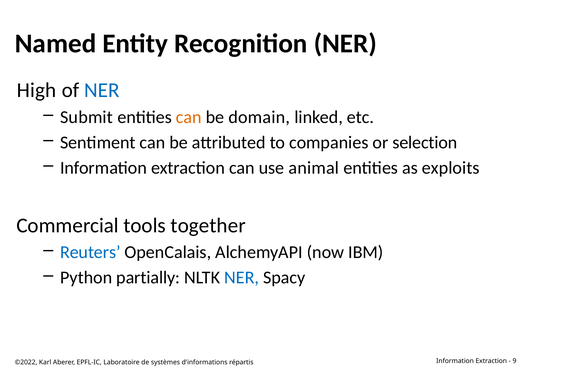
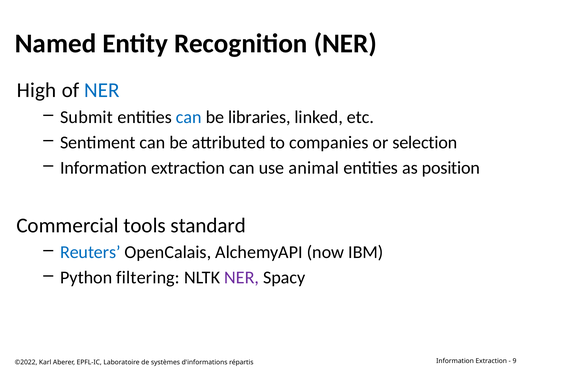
can colour: orange -> blue (189, 117)
domain: domain -> libraries (259, 117)
exploits: exploits -> position (451, 168)
together: together -> standard (208, 225)
partially: partially -> filtering (148, 278)
NER colour: blue -> purple (242, 278)
